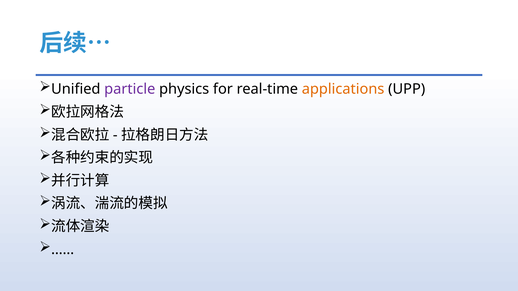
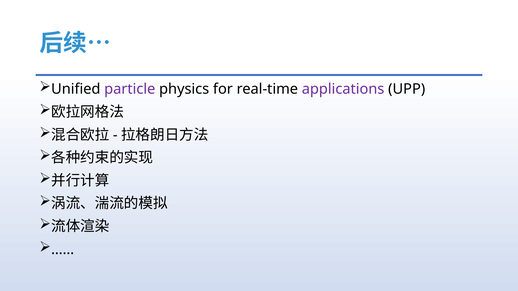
applications colour: orange -> purple (343, 89)
